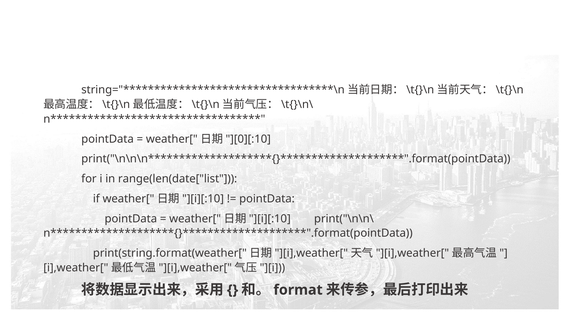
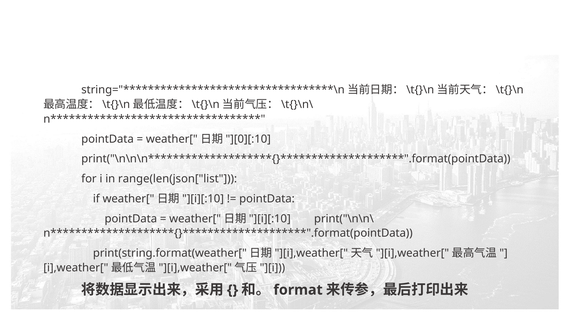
range(len(date["list: range(len(date["list -> range(len(json["list (178, 179)
